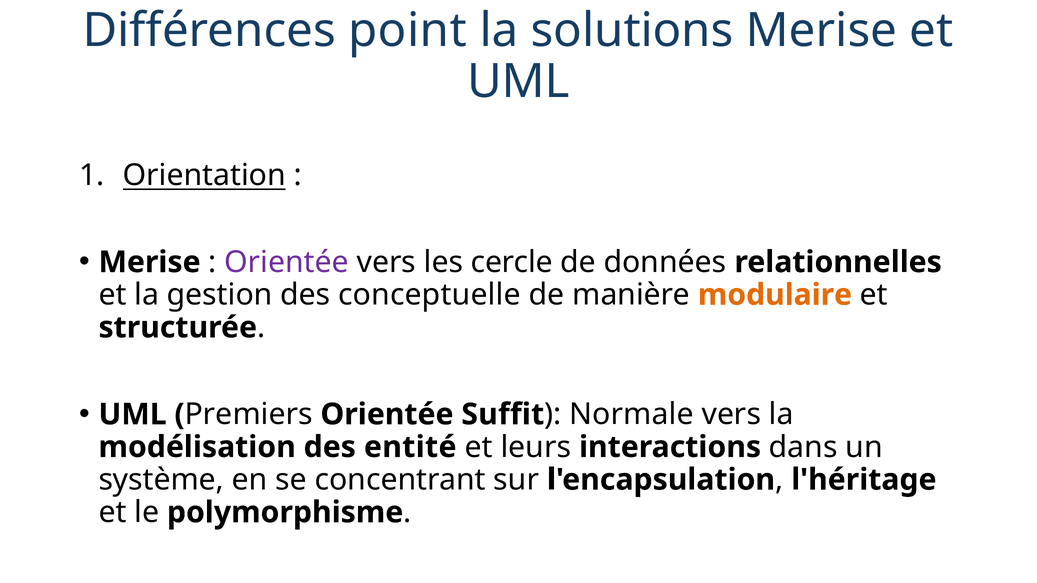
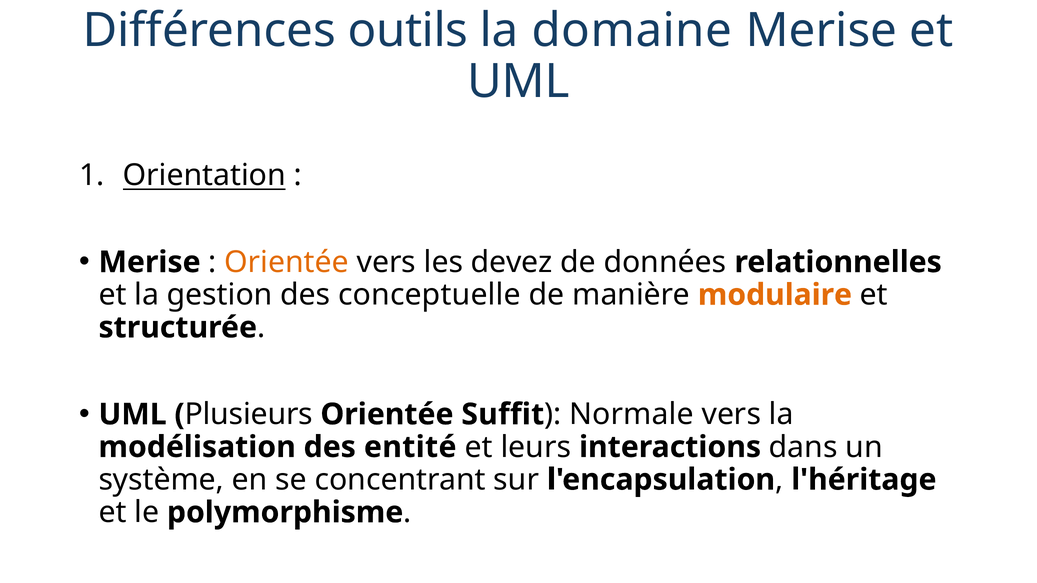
point: point -> outils (408, 30)
solutions: solutions -> domaine (632, 30)
Orientée colour: purple -> orange (287, 262)
cercle: cercle -> devez (512, 262)
Premiers: Premiers -> Plusieurs (249, 415)
